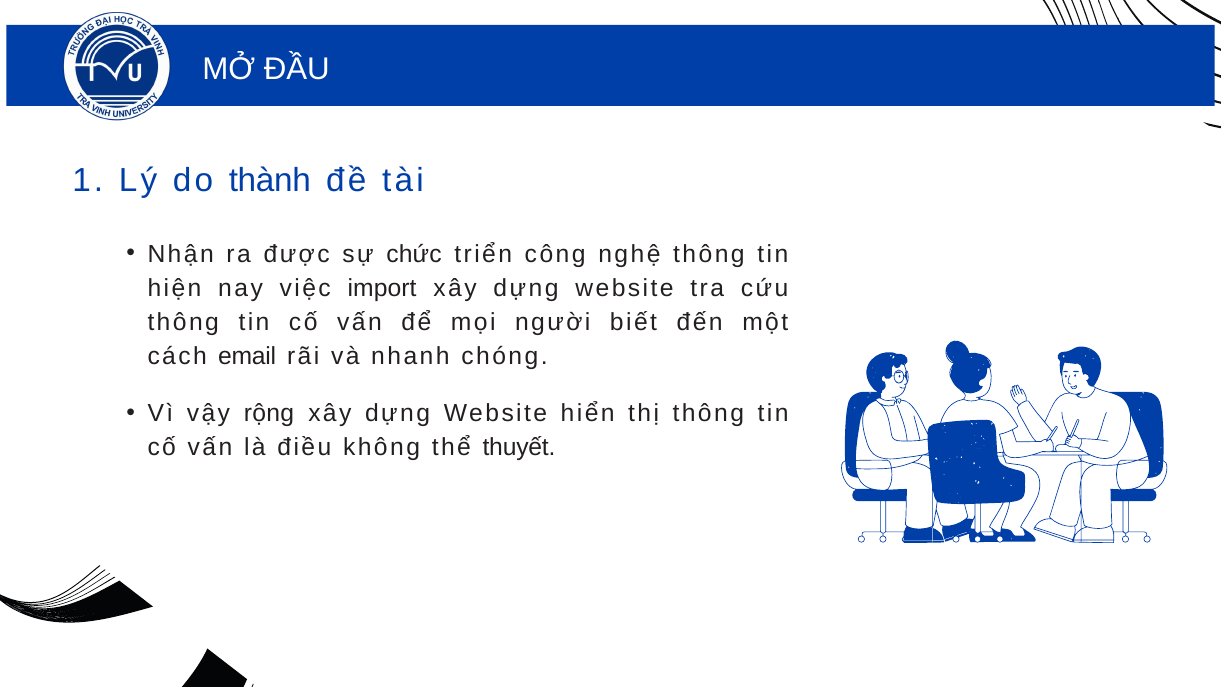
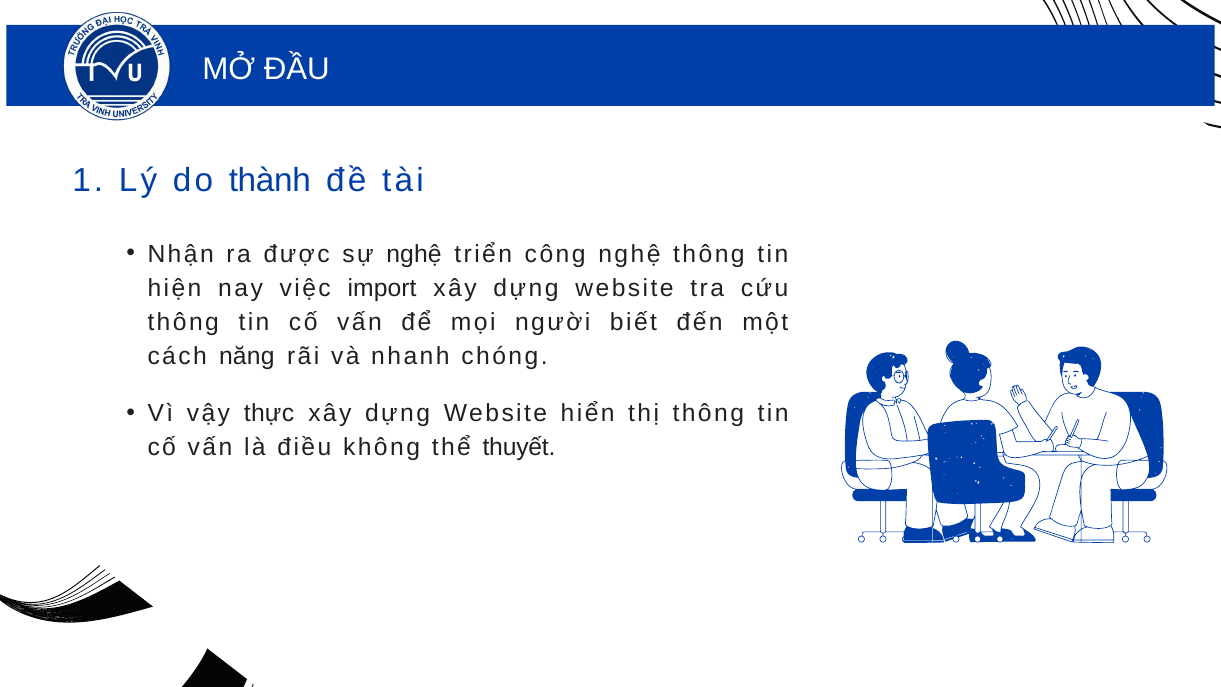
sự chức: chức -> nghệ (414, 254)
email: email -> năng (247, 356)
rộng: rộng -> thực (269, 414)
